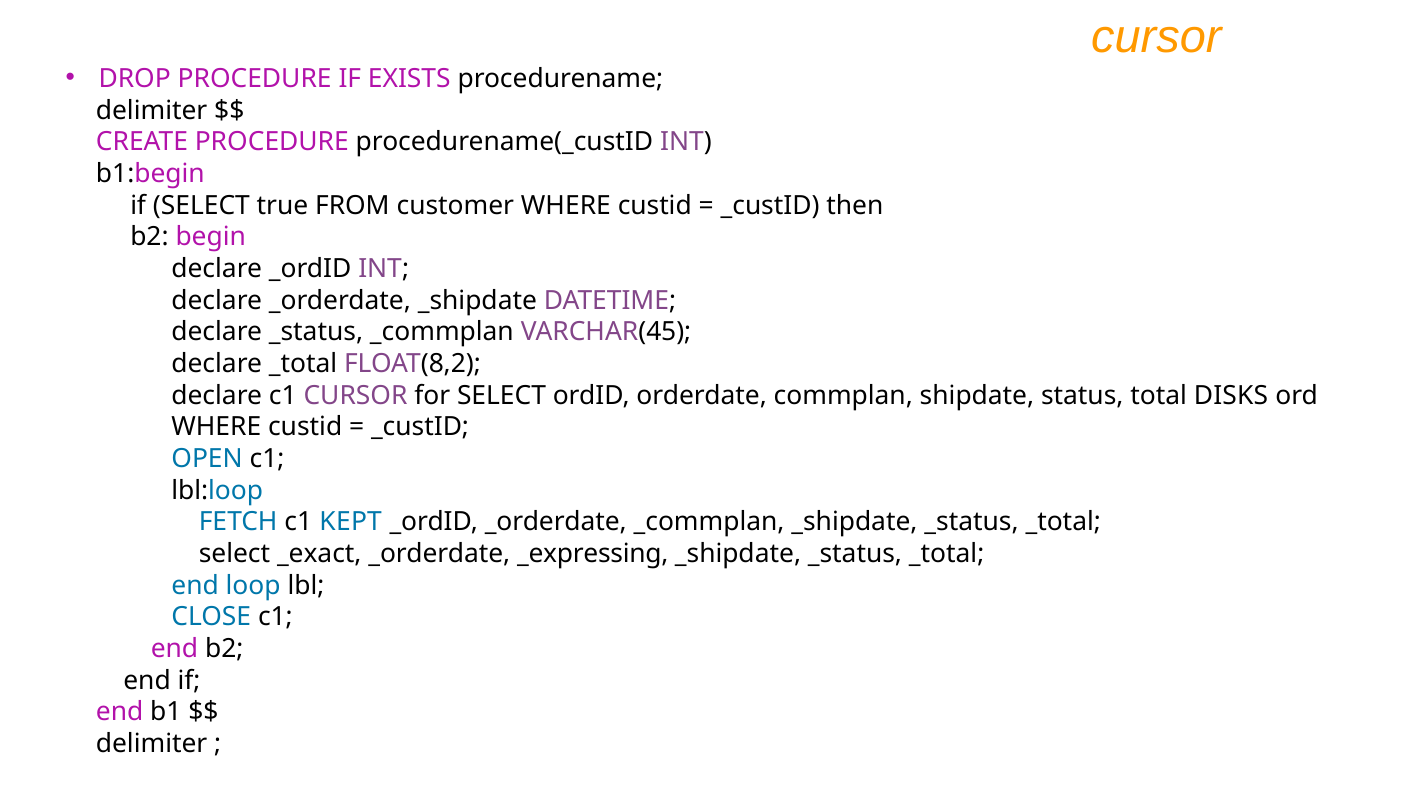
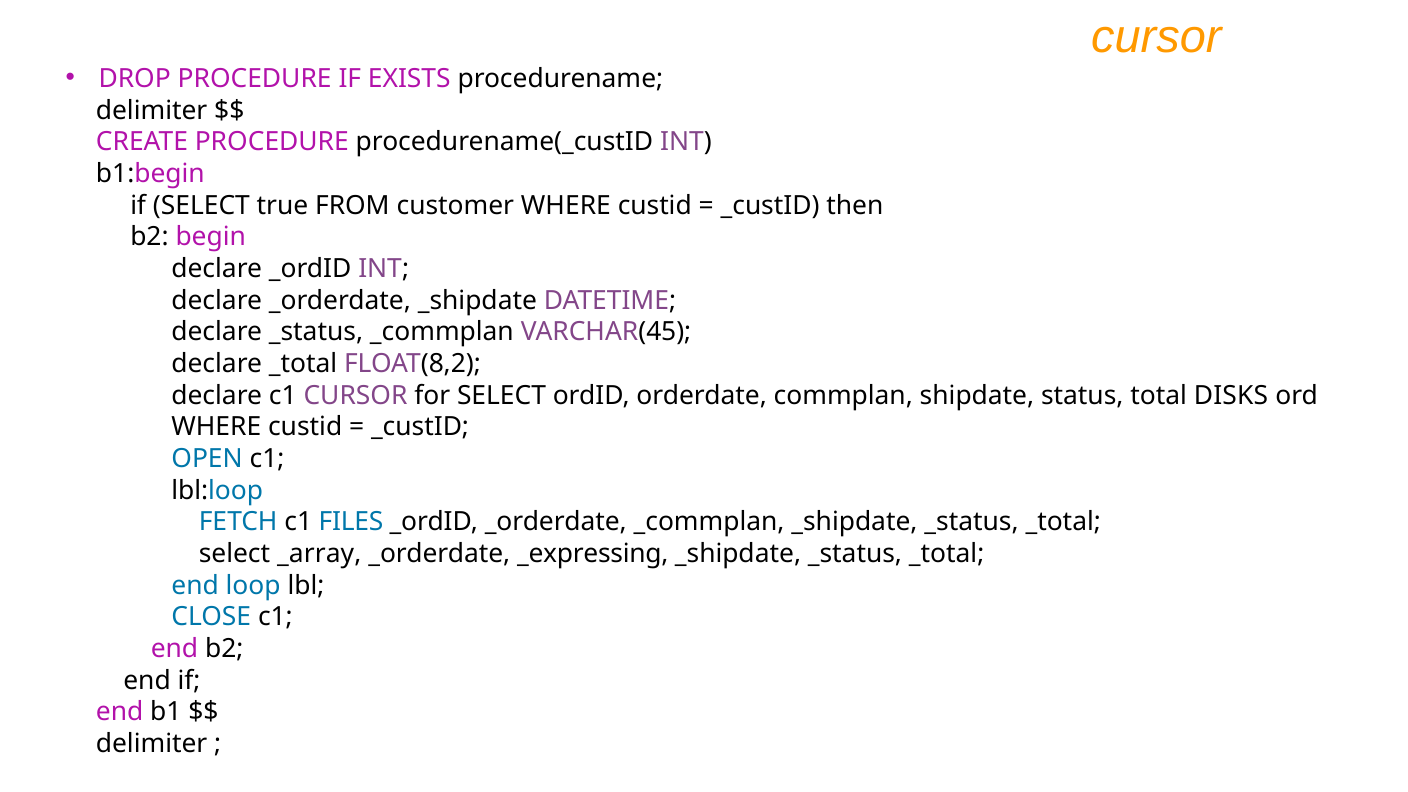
KEPT: KEPT -> FILES (351, 522)
_exact: _exact -> _array (319, 554)
